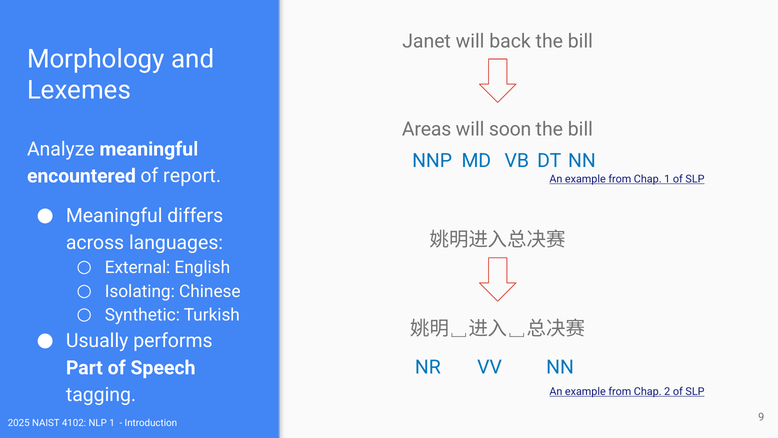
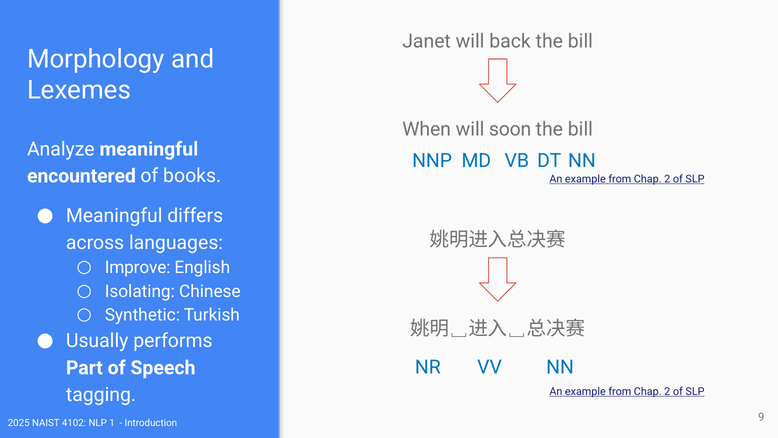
Areas: Areas -> When (427, 129)
report: report -> books (192, 176)
1: 1 -> 2 (667, 179)
External: External -> Improve (138, 267)
